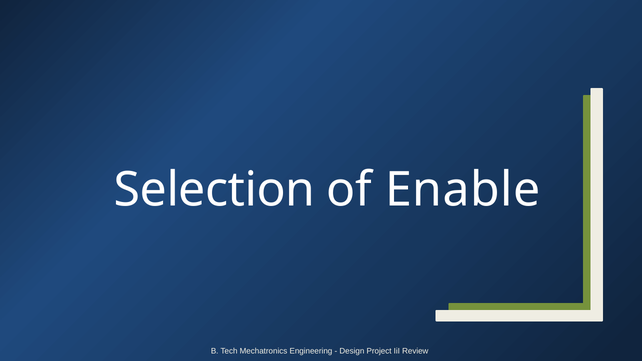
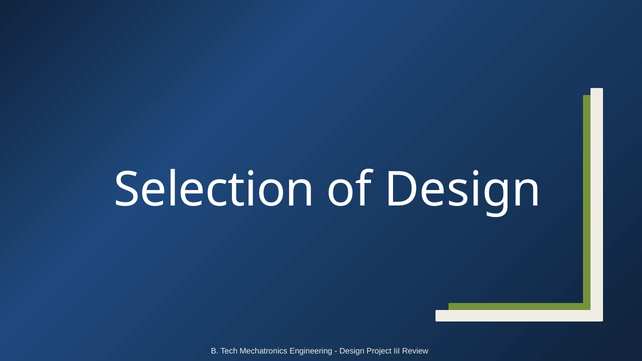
of Enable: Enable -> Design (463, 190)
